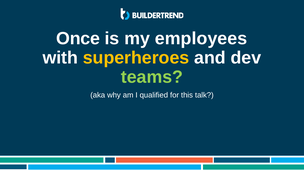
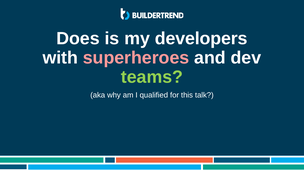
Once: Once -> Does (78, 39)
employees: employees -> developers (201, 39)
superheroes colour: yellow -> pink (136, 58)
